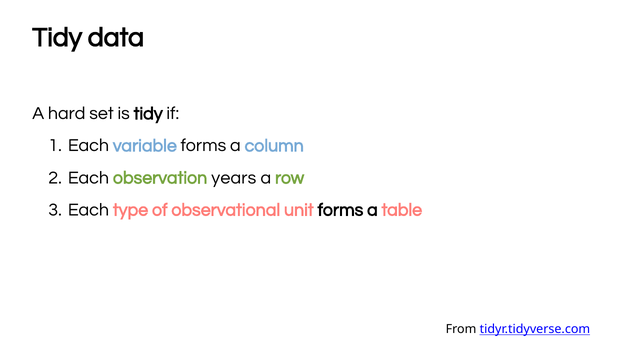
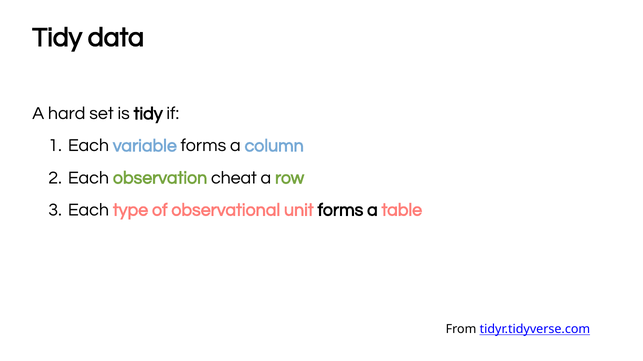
years: years -> cheat (234, 178)
